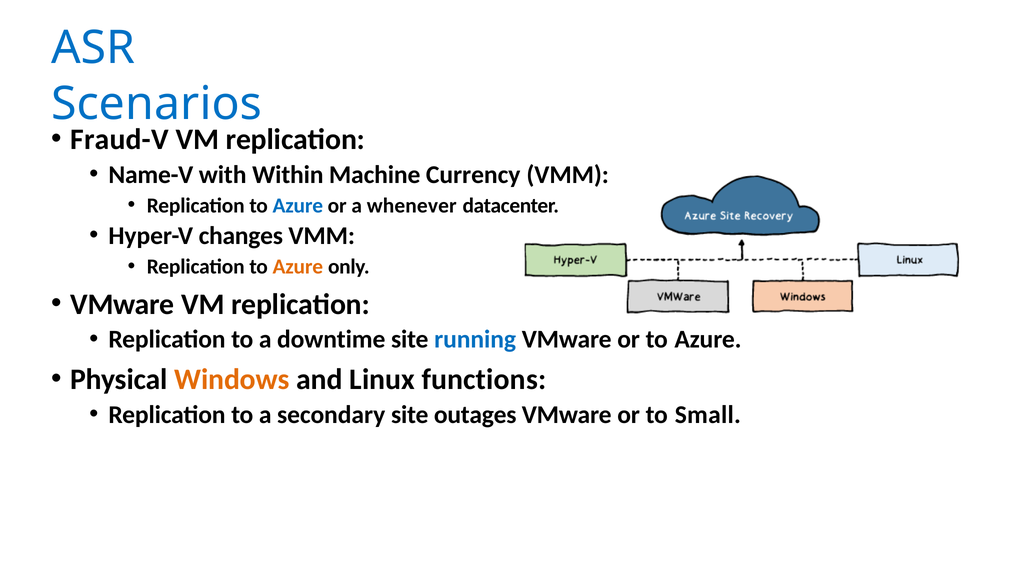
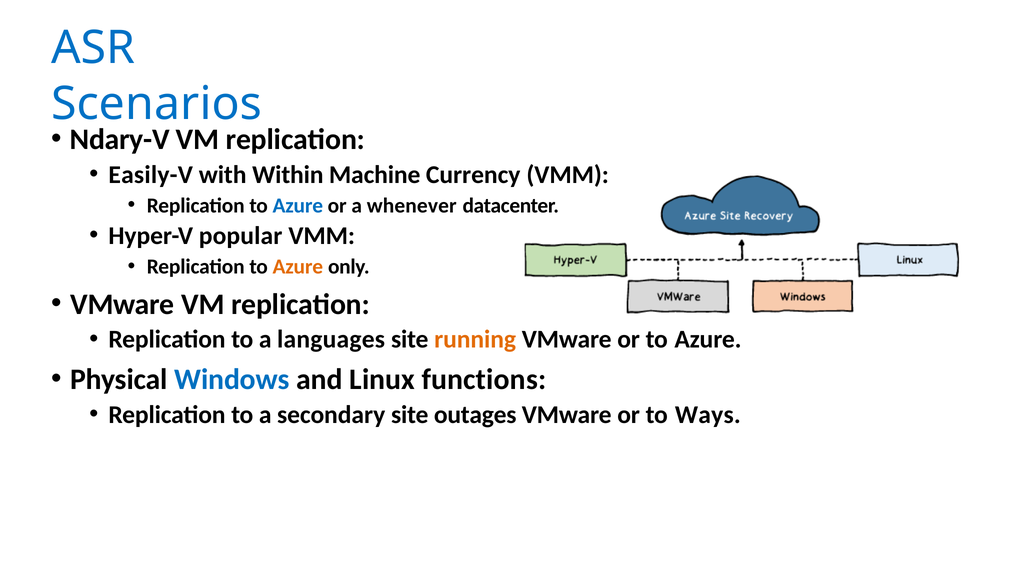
Fraud-V: Fraud-V -> Ndary-V (120, 140)
Name-V: Name-V -> Easily-V (151, 175)
changes: changes -> popular (241, 236)
downtime: downtime -> languages (331, 340)
running colour: blue -> orange (475, 340)
Windows colour: orange -> blue (232, 380)
Small: Small -> Ways (708, 415)
